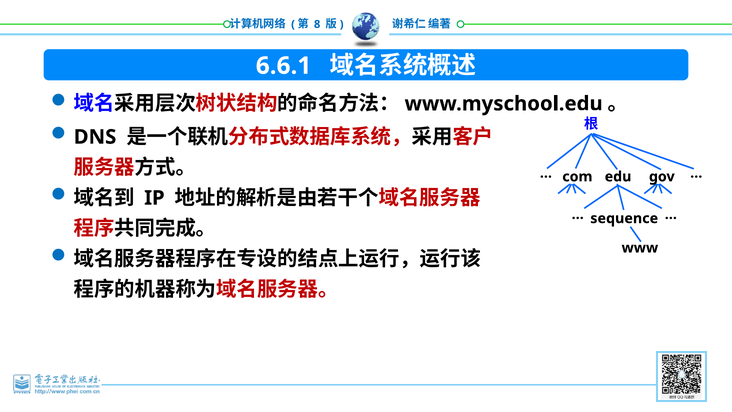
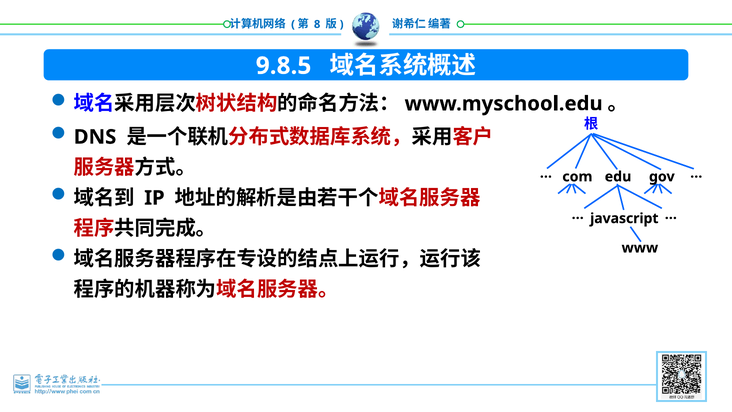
6.6.1: 6.6.1 -> 9.8.5 (284, 66)
sequence: sequence -> javascript (624, 218)
